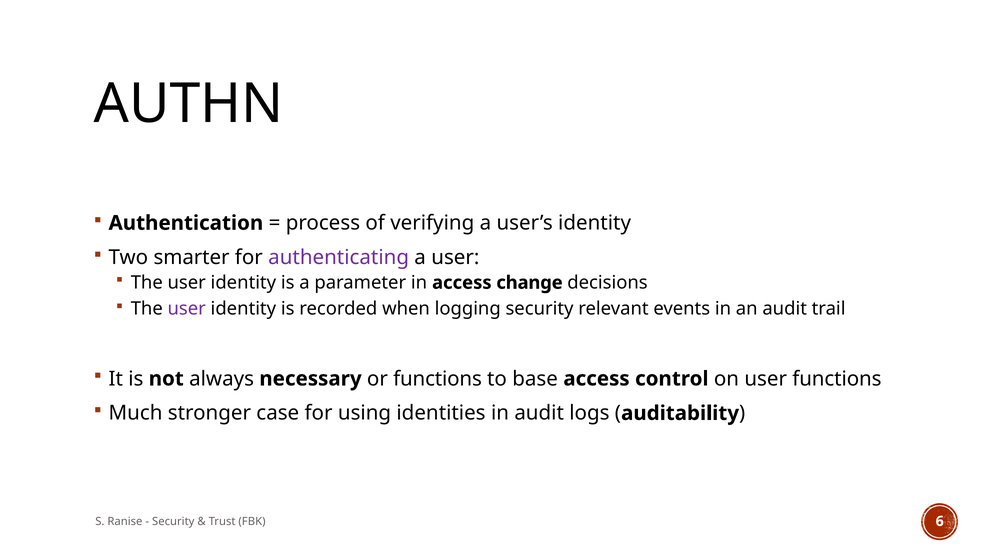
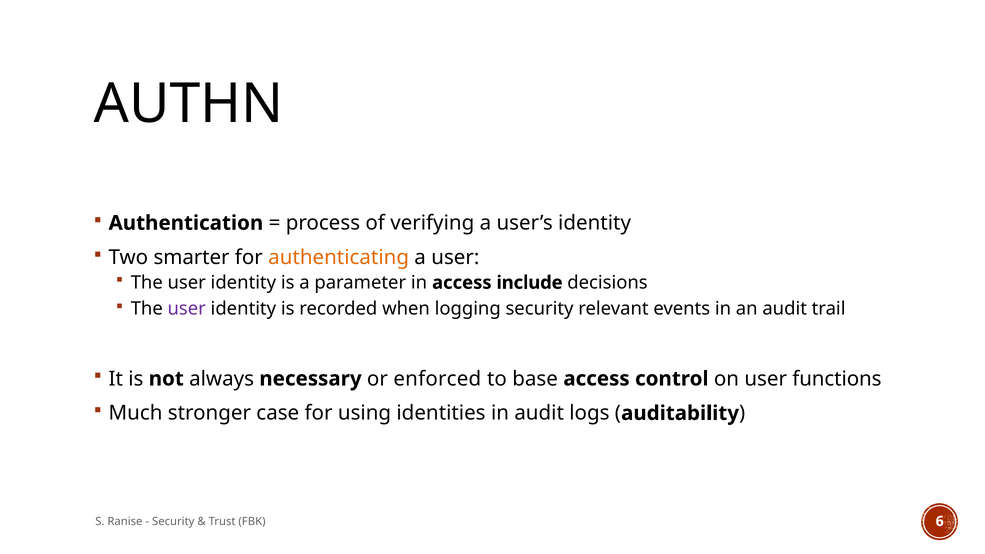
authenticating colour: purple -> orange (339, 258)
change: change -> include (530, 283)
or functions: functions -> enforced (437, 379)
